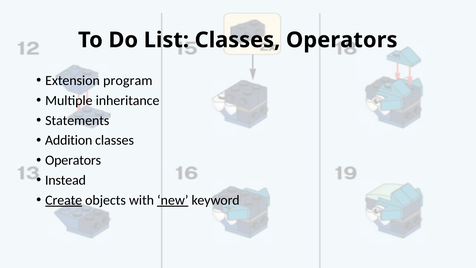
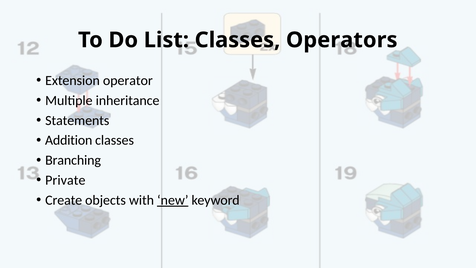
program: program -> operator (128, 80)
Operators: Operators -> Branching (73, 160)
Instead: Instead -> Private (65, 180)
Create underline: present -> none (64, 200)
